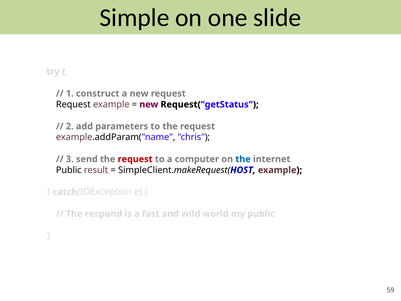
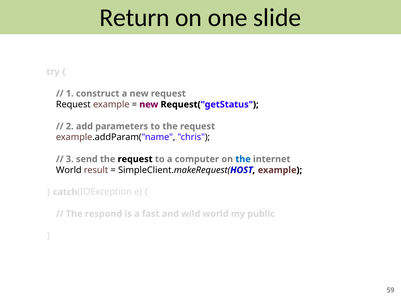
Simple: Simple -> Return (135, 18)
request colour: red -> black (135, 159)
Public: Public -> World (69, 170)
